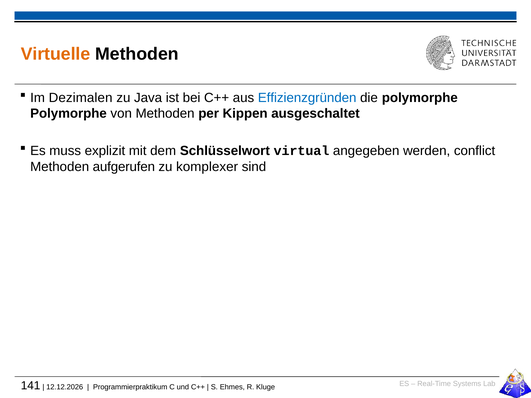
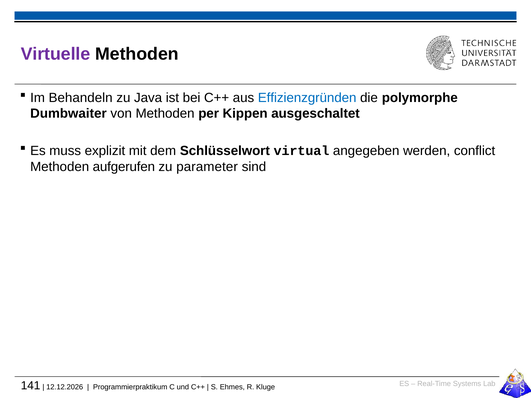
Virtuelle colour: orange -> purple (56, 54)
Dezimalen: Dezimalen -> Behandeln (81, 98)
Polymorphe: Polymorphe -> Dumbwaiter (68, 114)
komplexer: komplexer -> parameter (207, 167)
